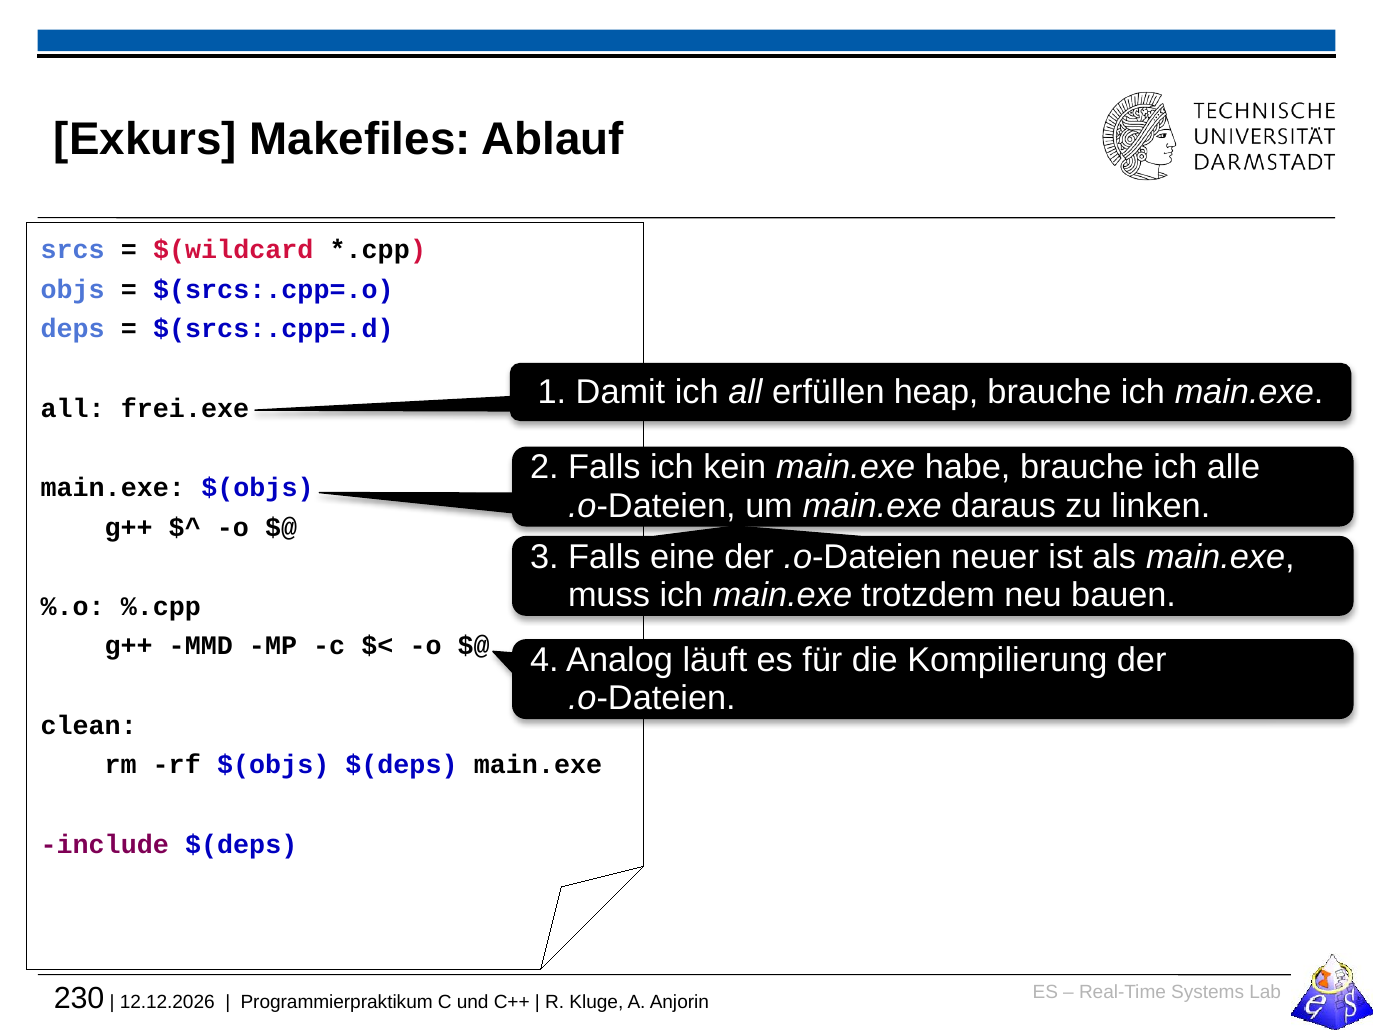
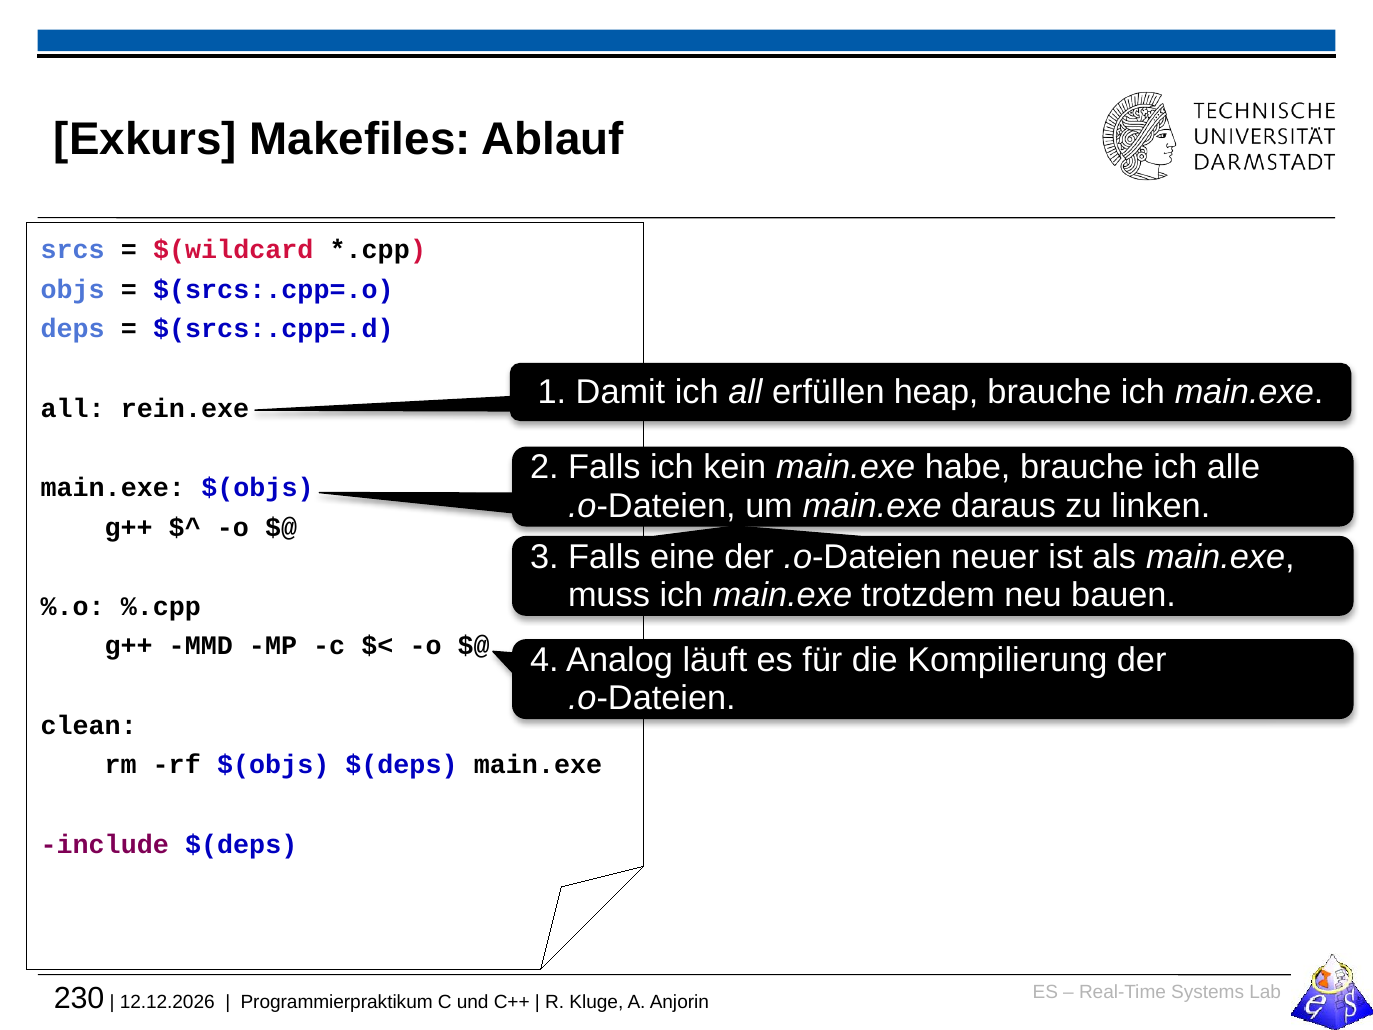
frei.exe: frei.exe -> rein.exe (185, 408)
